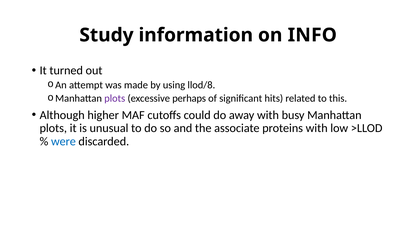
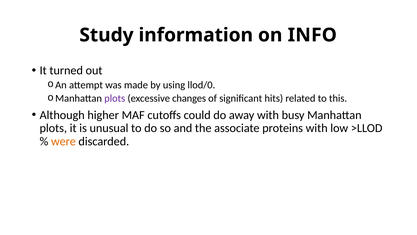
llod/8: llod/8 -> llod/0 (201, 85)
perhaps: perhaps -> changes (189, 98)
were colour: blue -> orange (63, 141)
